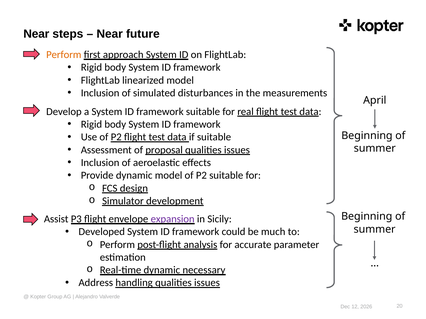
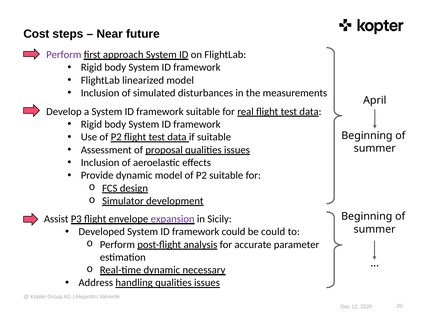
Near: Near -> Cost (36, 34)
Perform colour: orange -> purple (64, 55)
be much: much -> could (273, 232)
